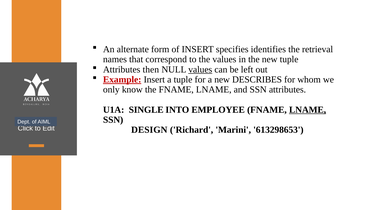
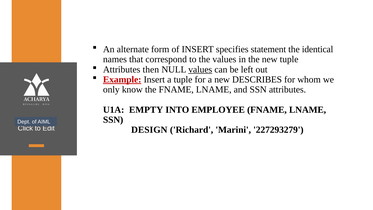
identifies: identifies -> statement (268, 49)
retrieval: retrieval -> identical (318, 49)
SINGLE: SINGLE -> EMPTY (146, 110)
LNAME underline: present -> none (308, 110)
613298653: 613298653 -> 227293279 (278, 130)
